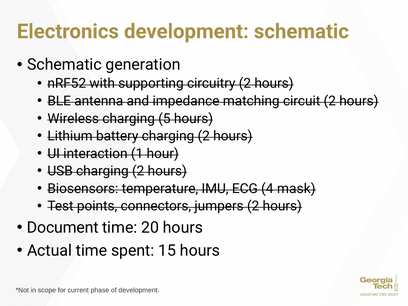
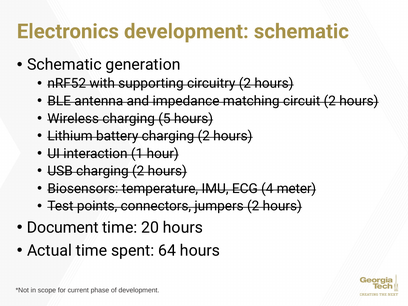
mask: mask -> meter (296, 189)
15: 15 -> 64 (167, 250)
